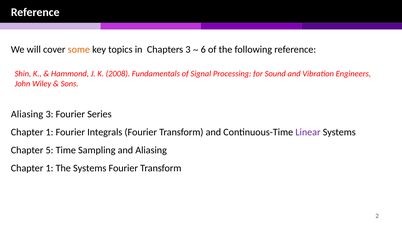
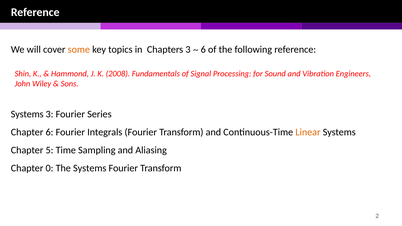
Aliasing: Aliasing -> Systems (27, 114)
1: 1 -> 6 (49, 132)
Linear colour: purple -> orange (308, 132)
1: 1 -> 0 (49, 168)
